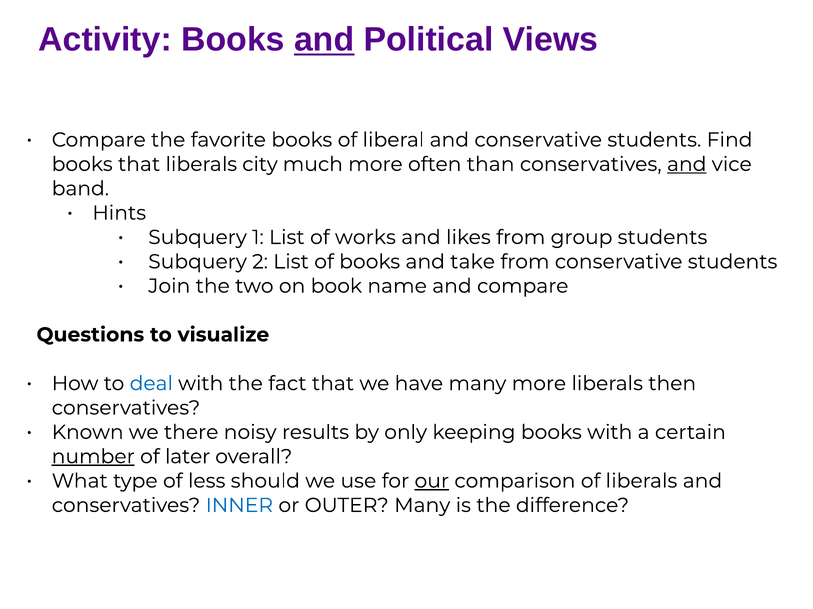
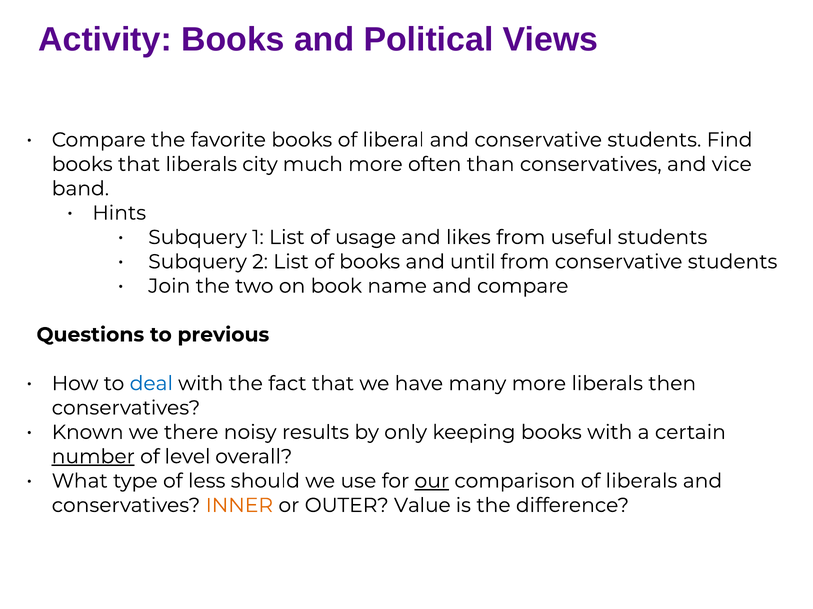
and underline: present -> none (324, 40)
and underline: present -> none (687, 164)
works: works -> usage (366, 238)
group: group -> useful (581, 238)
take: take -> until (473, 262)
visualize: visualize -> previous (223, 335)
later: later -> level (188, 457)
INNER colour: blue -> orange (239, 506)
OUTER Many: Many -> Value (422, 506)
